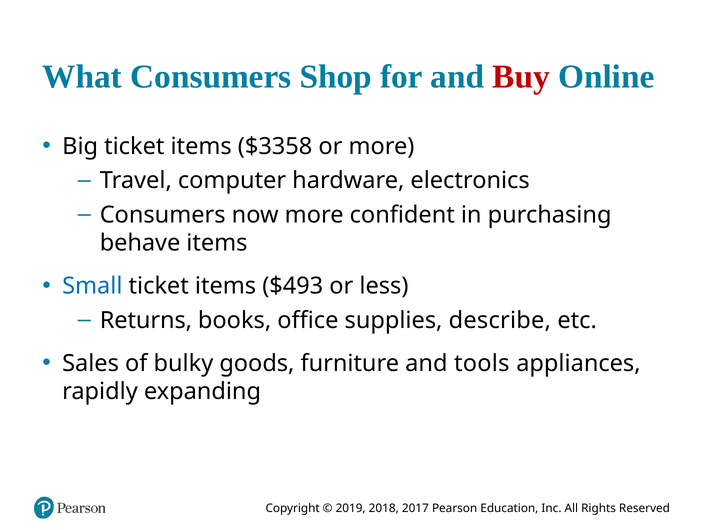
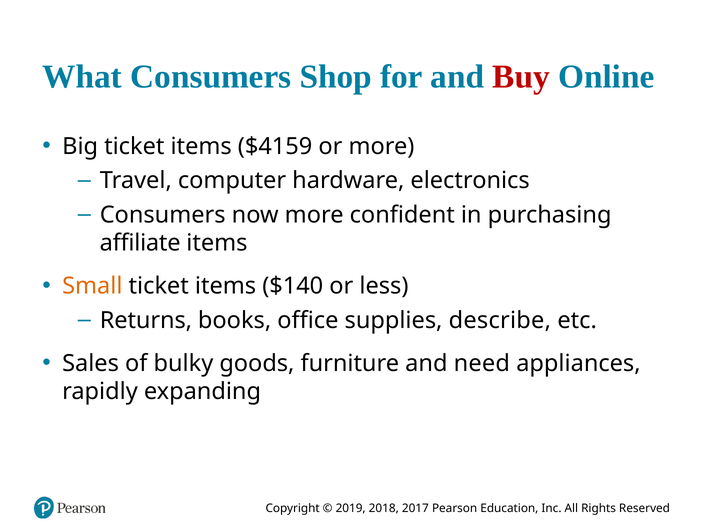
$3358: $3358 -> $4159 (275, 147)
behave: behave -> affiliate (140, 243)
Small colour: blue -> orange (92, 286)
$493: $493 -> $140 (293, 286)
tools: tools -> need (482, 363)
